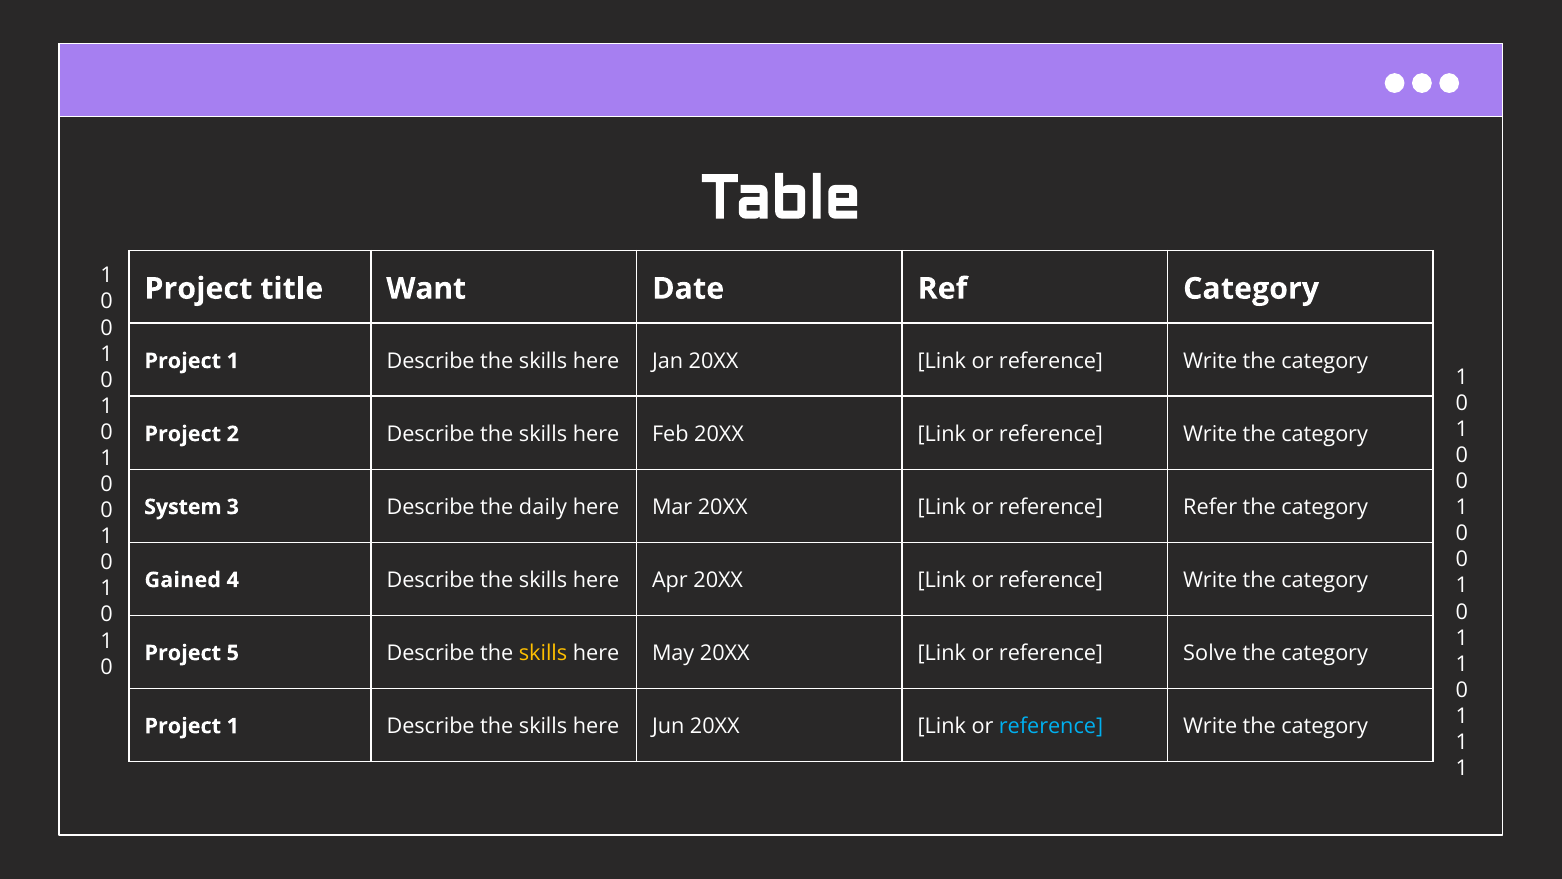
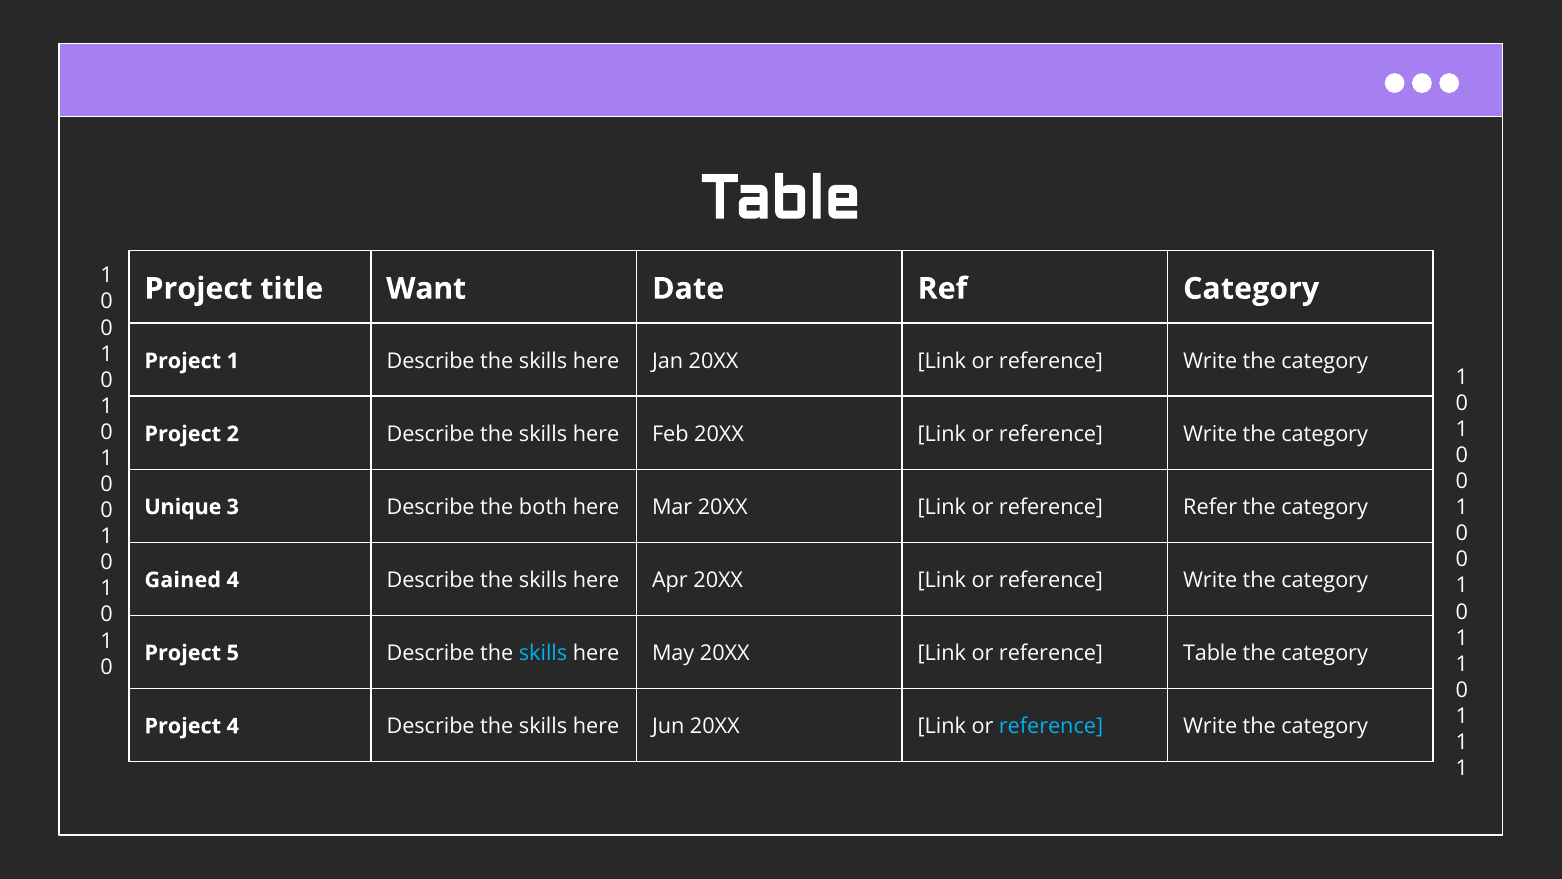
System: System -> Unique (183, 507)
daily: daily -> both (543, 507)
skills colour: yellow -> light blue (543, 653)
reference Solve: Solve -> Table (1210, 653)
1: 1 -> 4 (233, 726)
